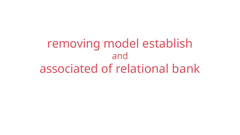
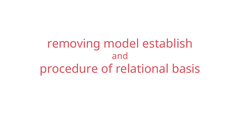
associated: associated -> procedure (69, 69)
bank: bank -> basis (186, 69)
